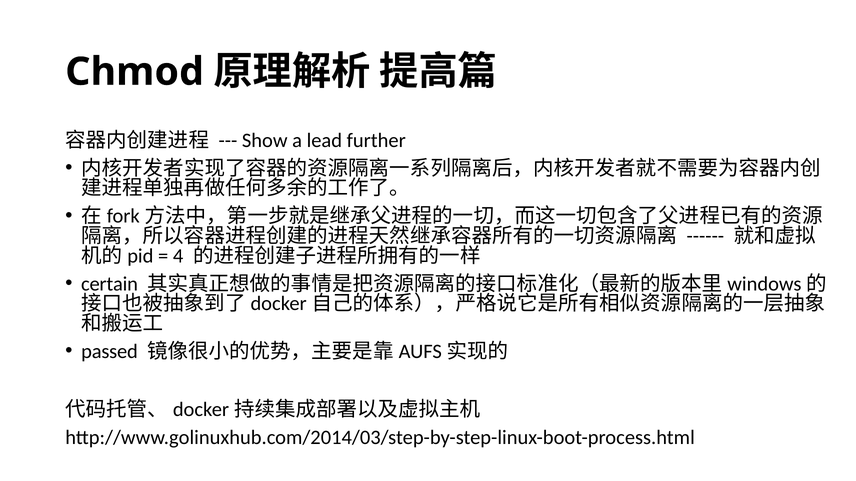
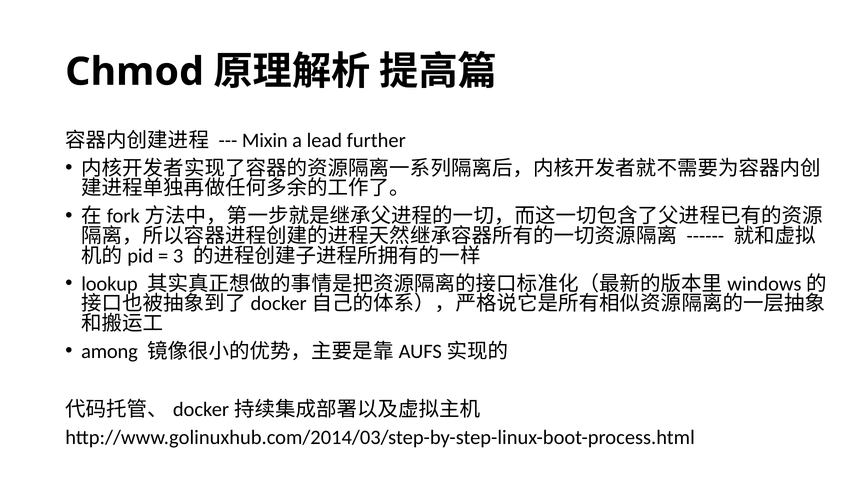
Show: Show -> Mixin (265, 141)
4: 4 -> 3 (178, 256)
certain: certain -> lookup (109, 284)
passed: passed -> among (109, 352)
